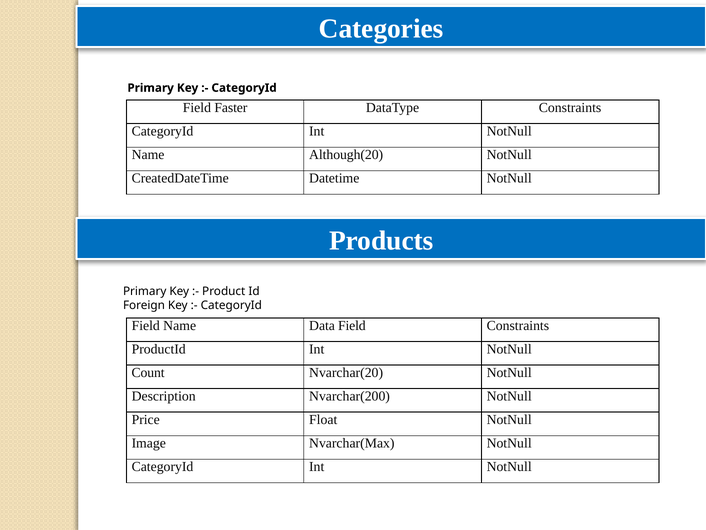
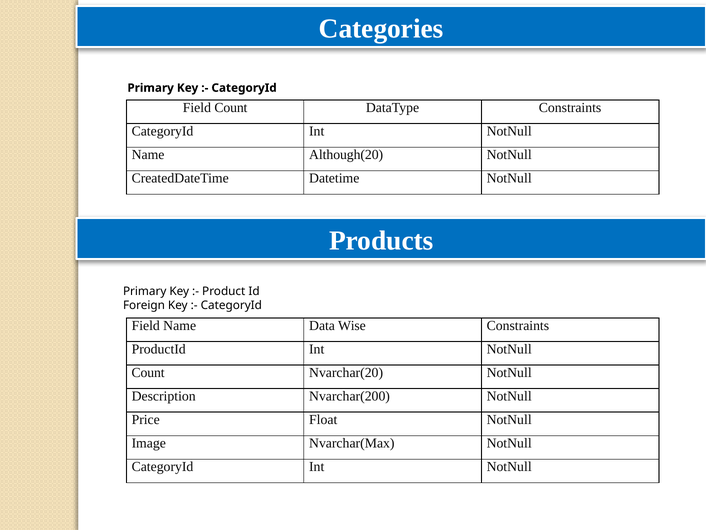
Field Faster: Faster -> Count (231, 108)
Data Field: Field -> Wise (352, 325)
